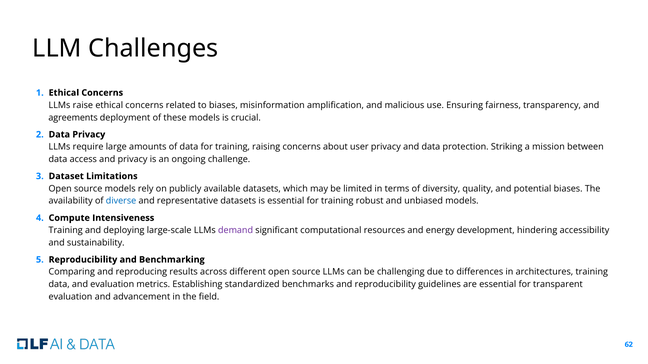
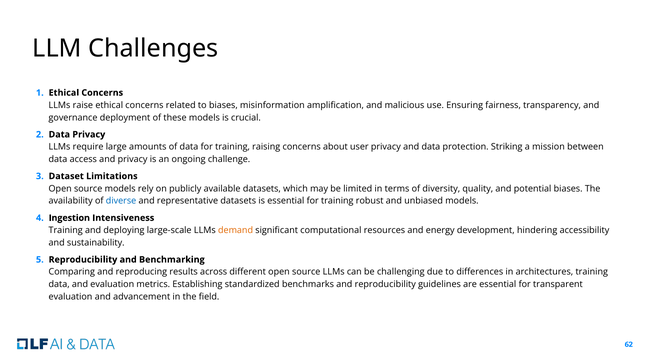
agreements: agreements -> governance (73, 118)
Compute: Compute -> Ingestion (69, 218)
demand colour: purple -> orange (236, 231)
